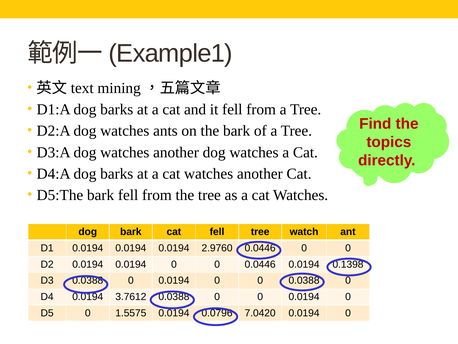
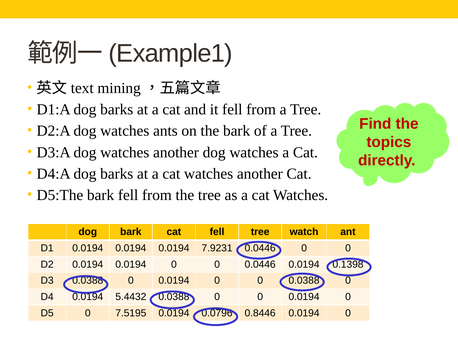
2.9760: 2.9760 -> 7.9231 (217, 248)
3.7612: 3.7612 -> 5.4432 (131, 296)
1.5575: 1.5575 -> 7.5195 (131, 313)
7.0420: 7.0420 -> 0.8446 (260, 313)
